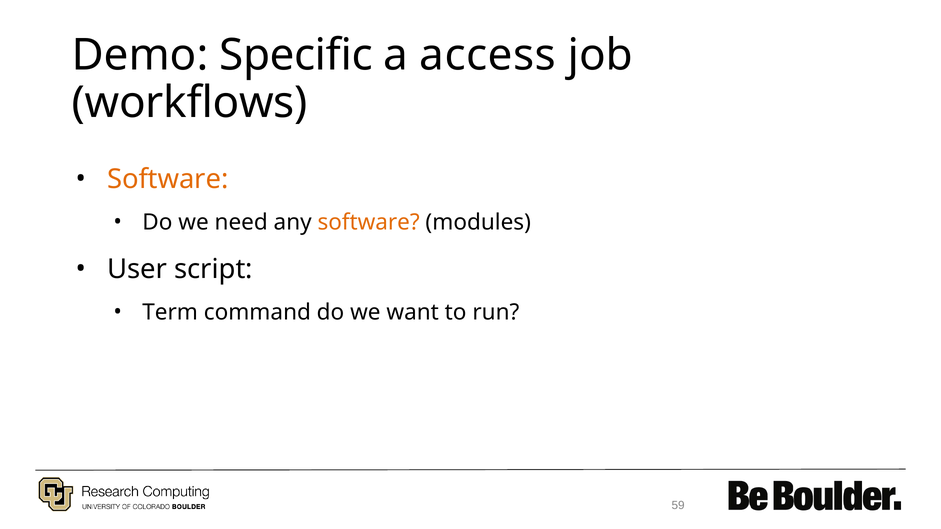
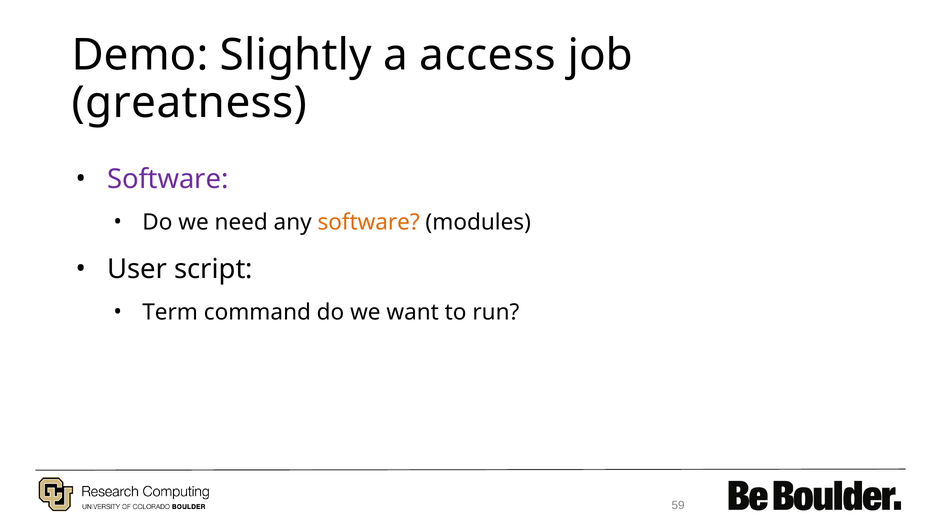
Specific: Specific -> Slightly (296, 55)
workflows: workflows -> greatness (189, 103)
Software colour: orange -> purple (168, 179)
